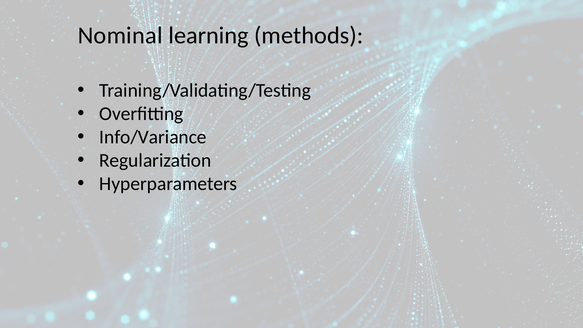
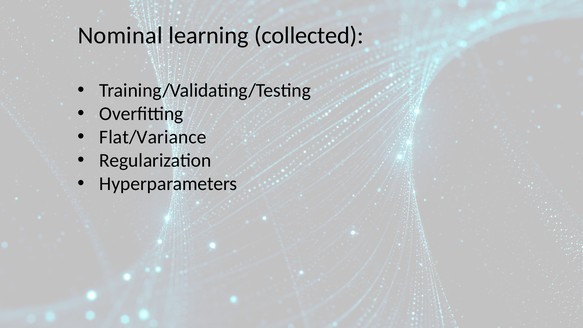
methods: methods -> collected (309, 35)
Info/Variance: Info/Variance -> Flat/Variance (153, 137)
